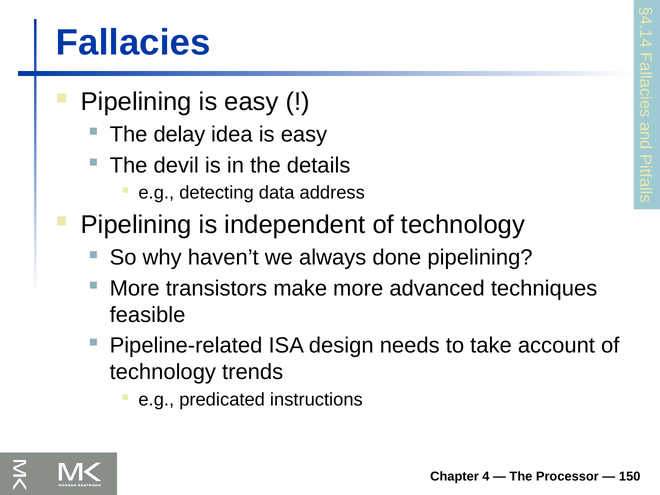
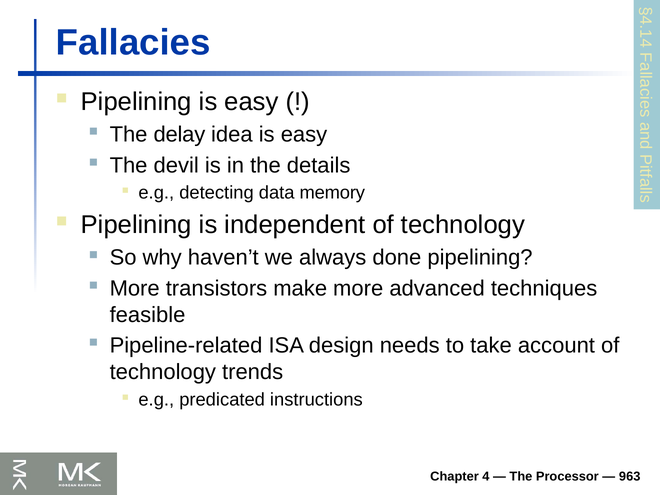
address: address -> memory (332, 193)
150: 150 -> 963 (630, 476)
